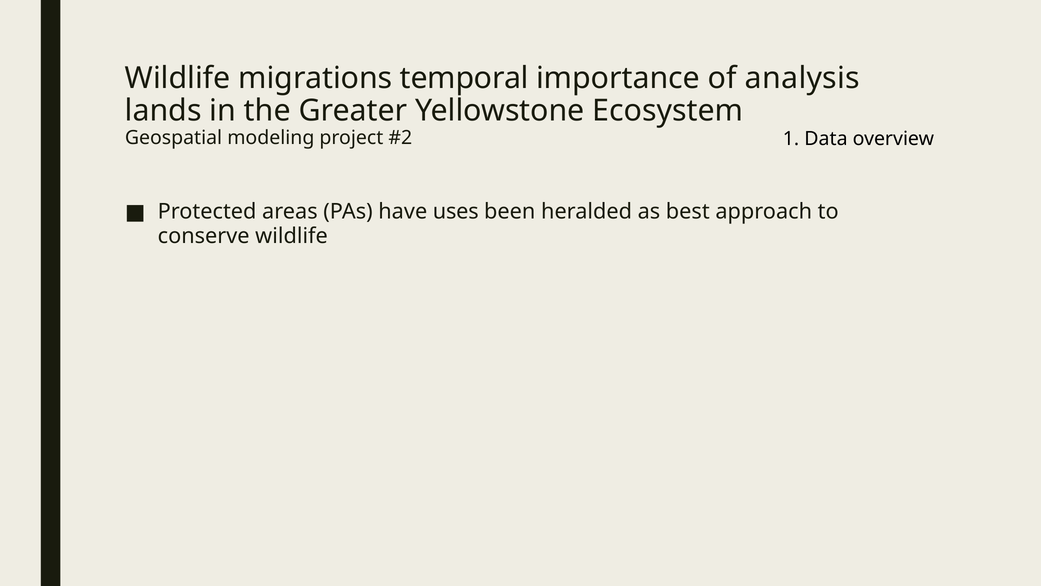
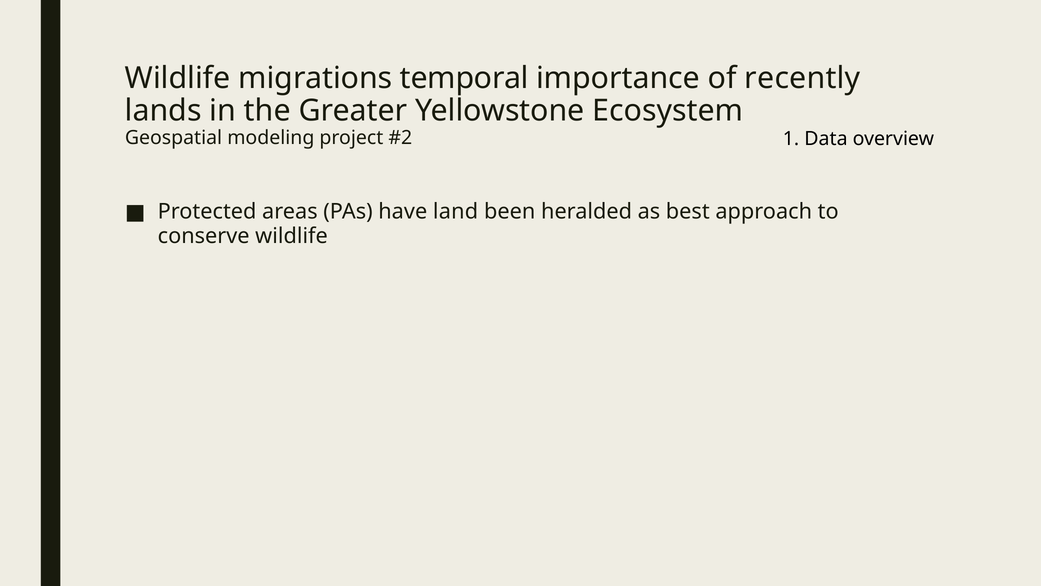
analysis: analysis -> recently (802, 78)
uses: uses -> land (456, 212)
